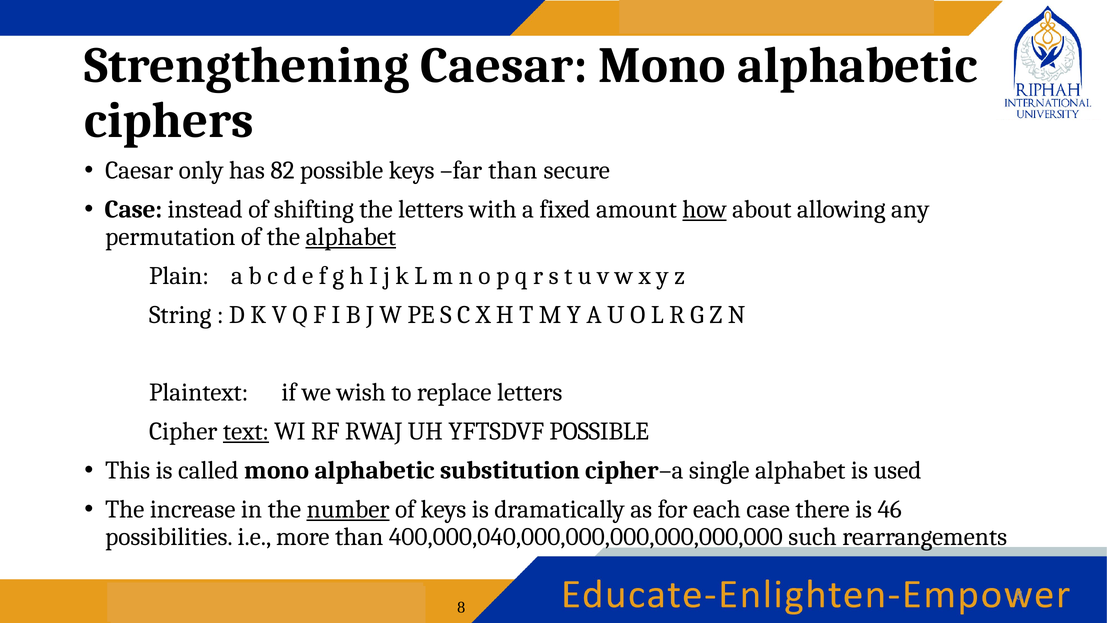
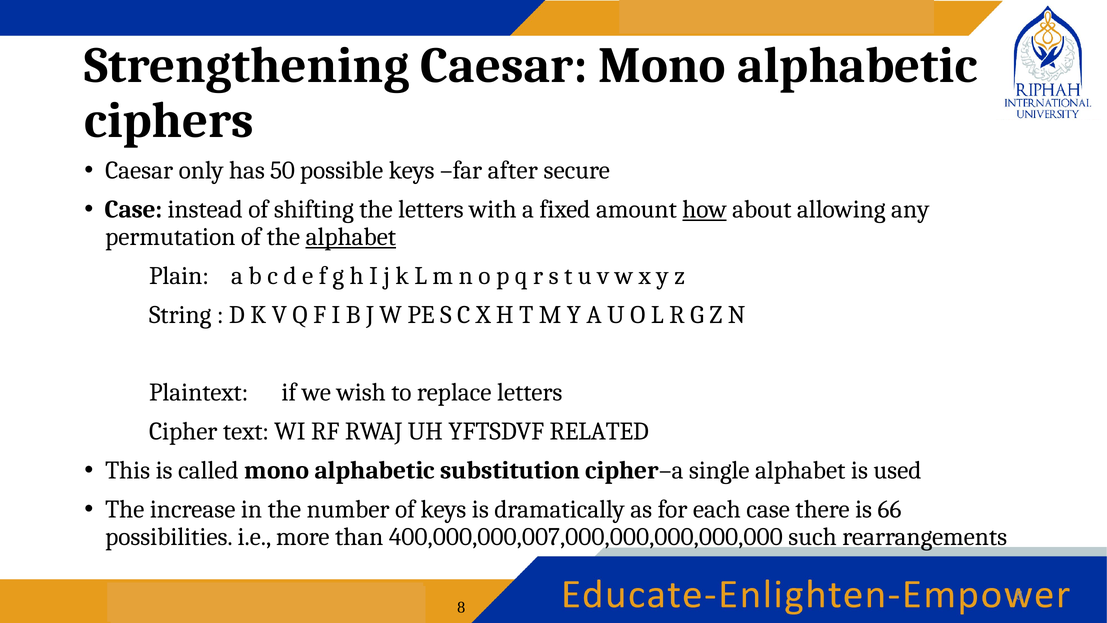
82: 82 -> 50 (283, 170)
far than: than -> after (513, 170)
text underline: present -> none (246, 431)
YFTSDVF POSSIBLE: POSSIBLE -> RELATED (599, 431)
number underline: present -> none (348, 509)
46: 46 -> 66 (890, 509)
400,000,040,000,000,000,000,000,000: 400,000,040,000,000,000,000,000,000 -> 400,000,000,007,000,000,000,000,000 (586, 537)
